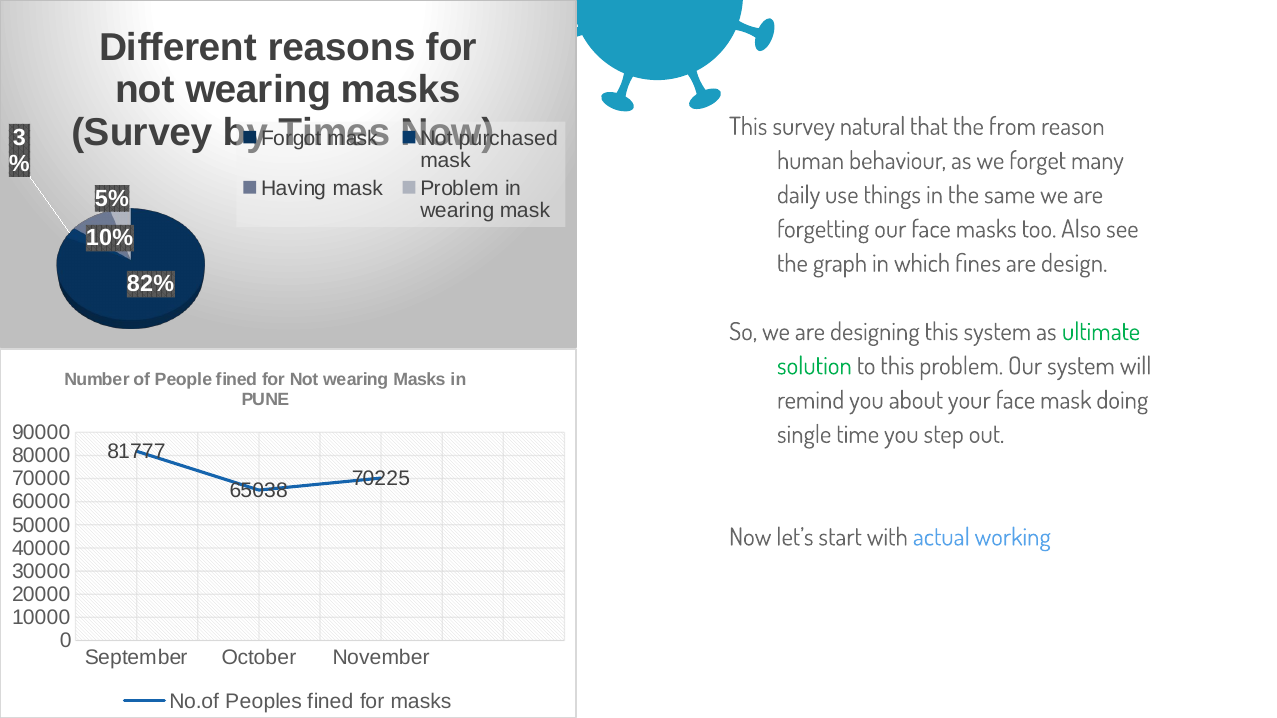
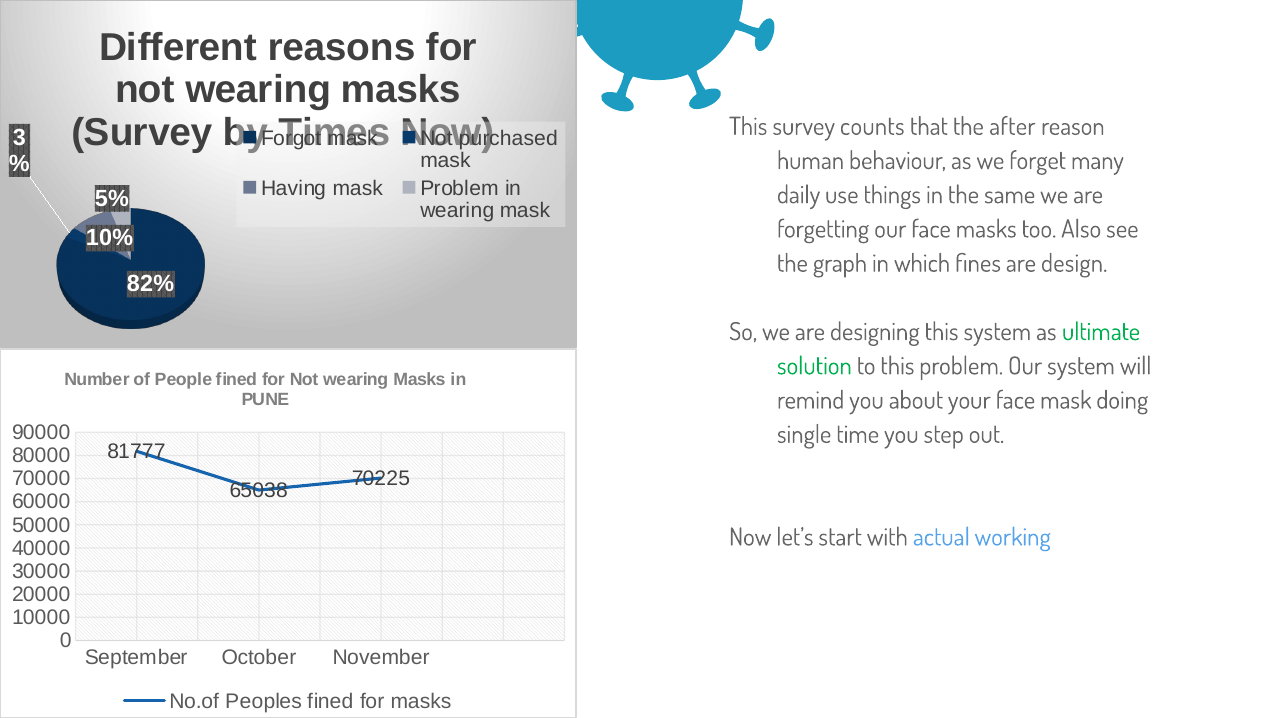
natural: natural -> counts (872, 127)
from: from -> after (1012, 127)
